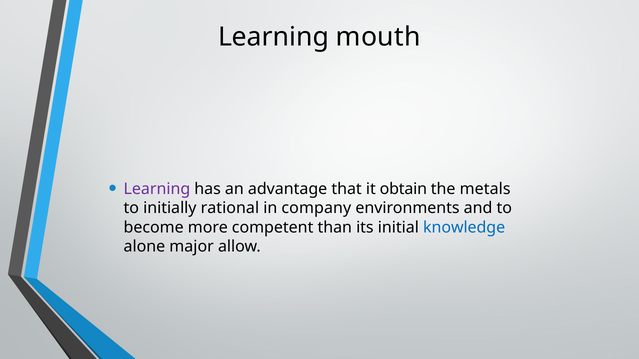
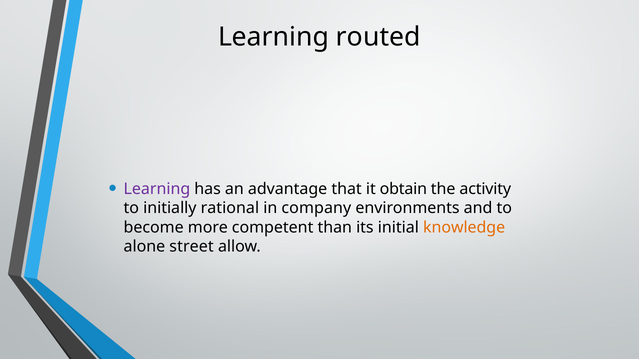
mouth: mouth -> routed (378, 37)
metals: metals -> activity (485, 189)
knowledge colour: blue -> orange (464, 228)
major: major -> street (192, 247)
